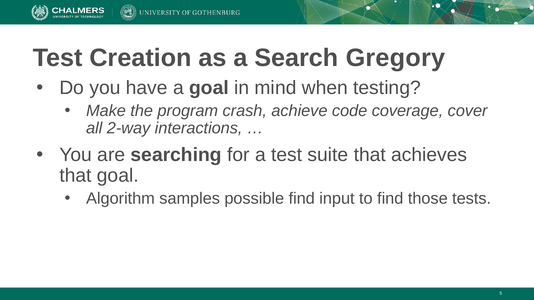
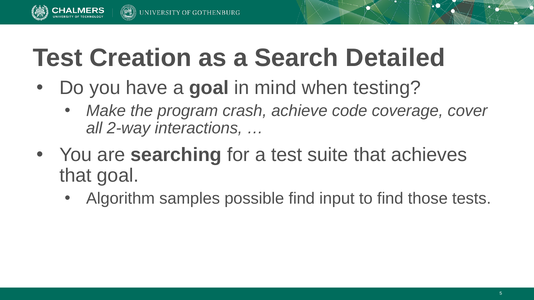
Gregory: Gregory -> Detailed (395, 58)
